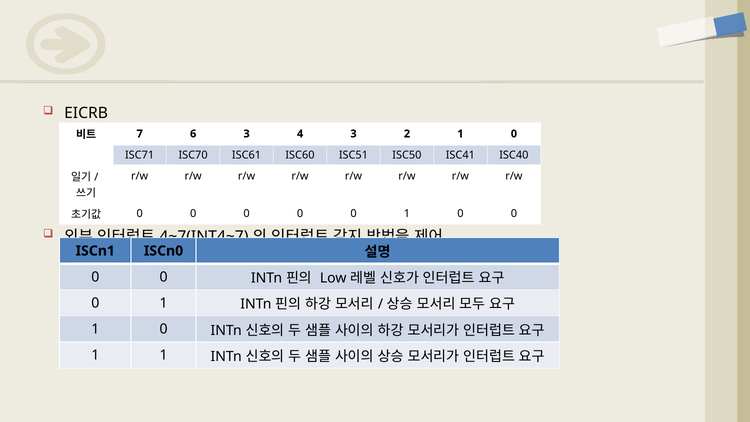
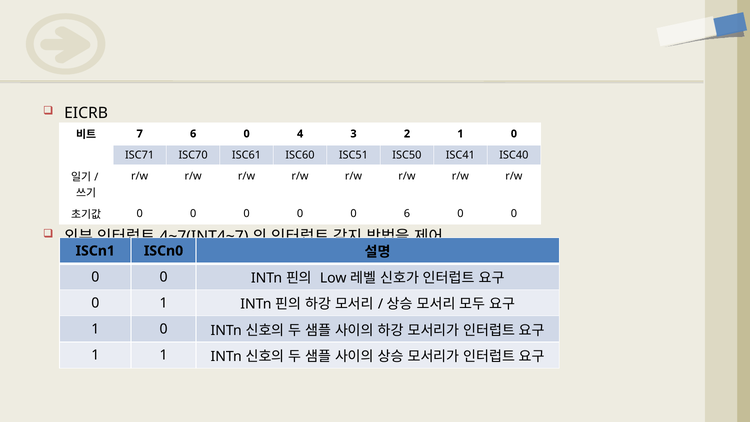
7 6 3: 3 -> 0 (247, 134)
0 0 1: 1 -> 6 (407, 213)
